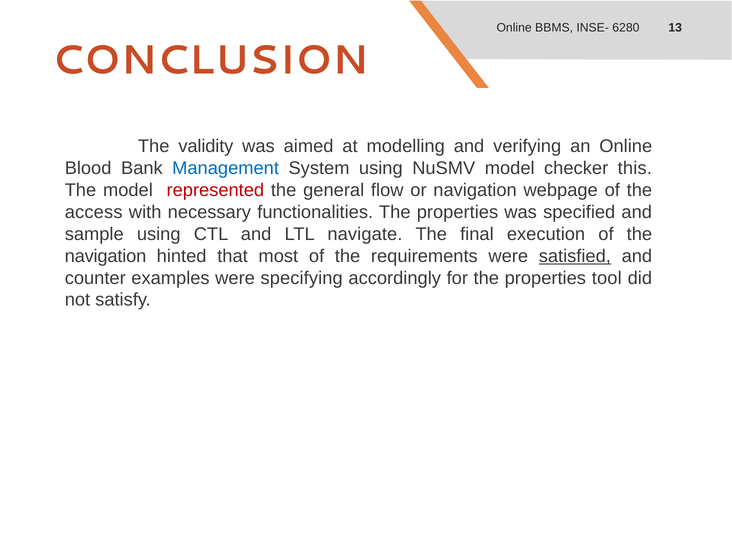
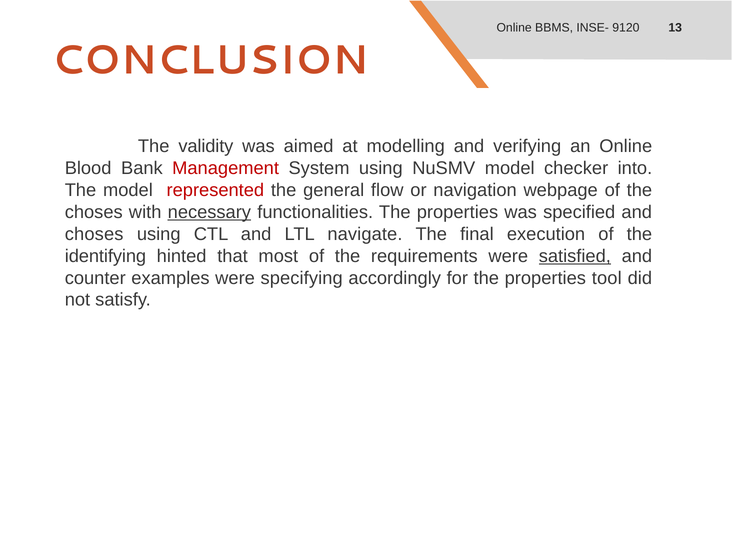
6280: 6280 -> 9120 (626, 28)
Management colour: blue -> red (226, 168)
this: this -> into (635, 168)
access: access -> choses (94, 212)
necessary underline: none -> present (209, 212)
sample: sample -> choses (94, 234)
navigation: navigation -> identifying (105, 256)
